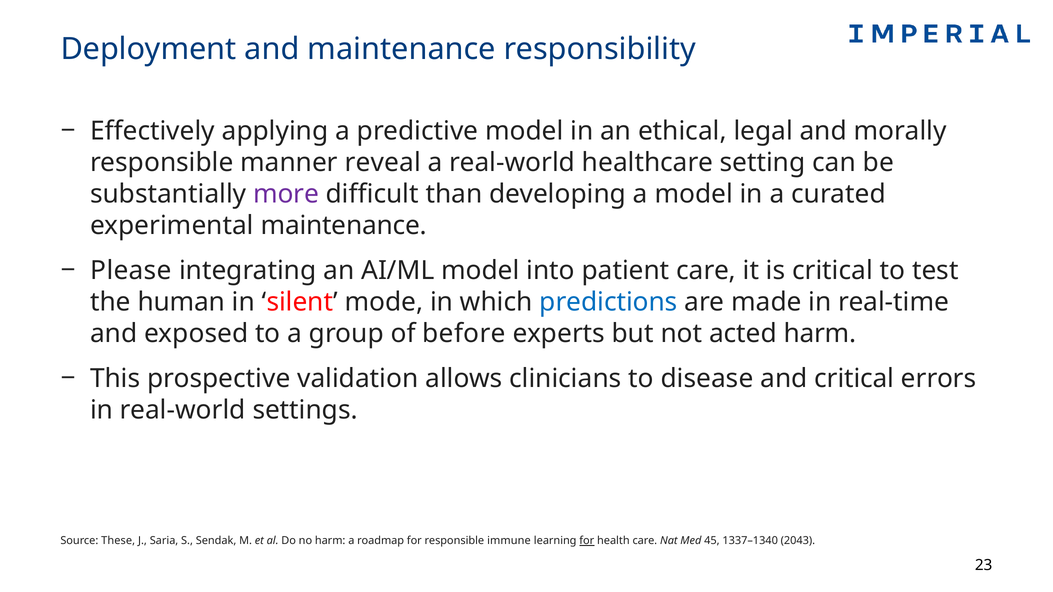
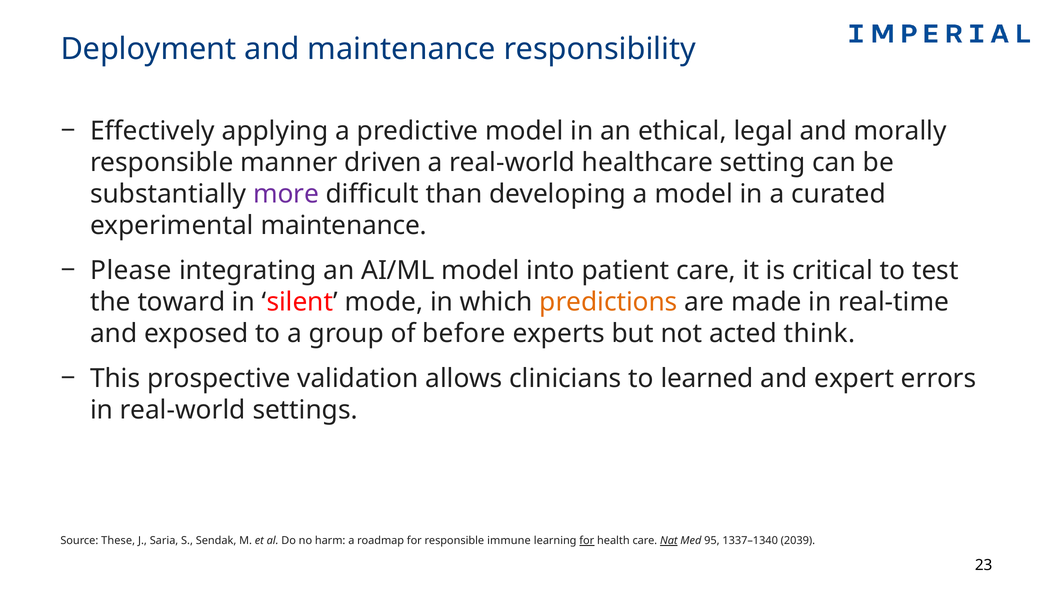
reveal: reveal -> driven (383, 163)
human: human -> toward (181, 302)
predictions colour: blue -> orange (608, 302)
acted harm: harm -> think (820, 334)
disease: disease -> learned (707, 379)
and critical: critical -> expert (854, 379)
Nat underline: none -> present (669, 541)
45: 45 -> 95 (712, 541)
2043: 2043 -> 2039 (798, 541)
